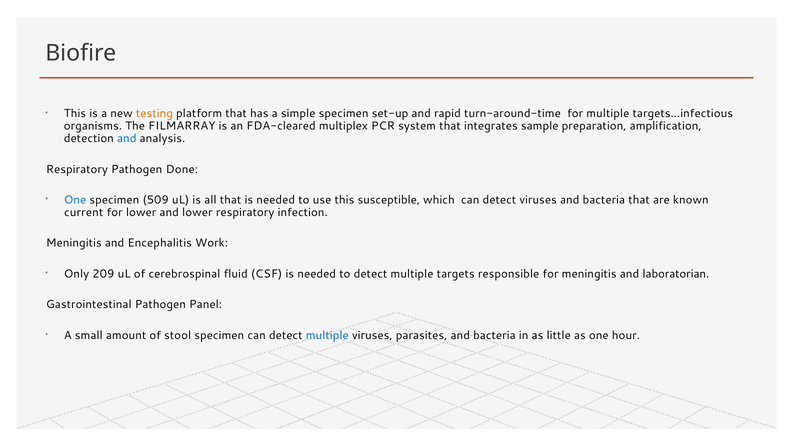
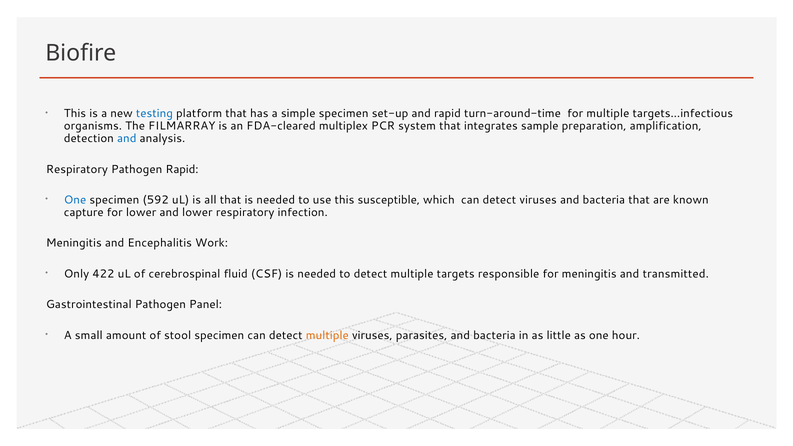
testing colour: orange -> blue (154, 114)
Pathogen Done: Done -> Rapid (182, 169)
509: 509 -> 592 (156, 200)
current: current -> capture (84, 212)
209: 209 -> 422 (103, 274)
laboratorian: laboratorian -> transmitted (676, 274)
multiple colour: blue -> orange (327, 335)
